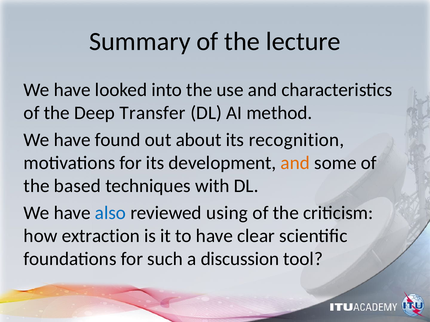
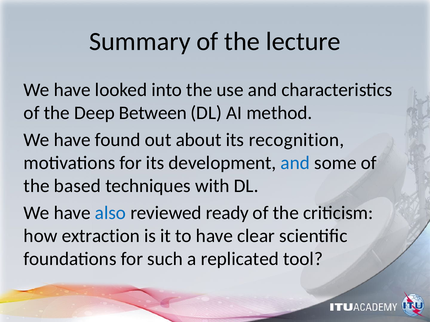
Transfer: Transfer -> Between (153, 113)
and colour: orange -> blue (295, 163)
using: using -> ready (227, 213)
discussion: discussion -> replicated (240, 259)
